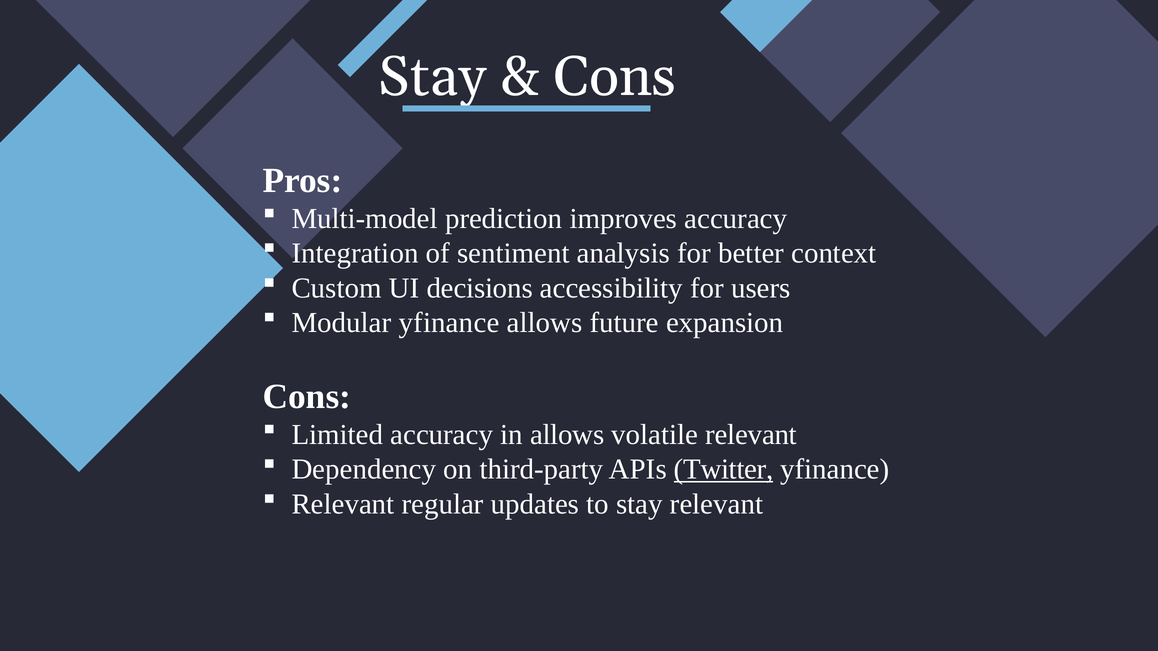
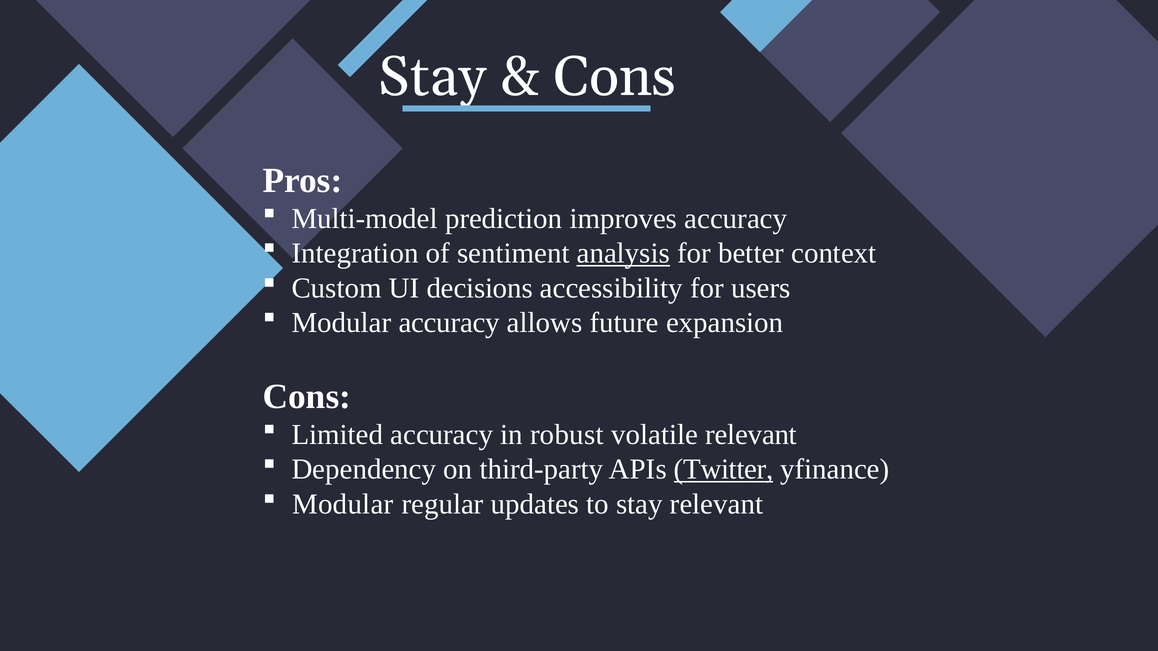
analysis underline: none -> present (623, 254)
Modular yfinance: yfinance -> accuracy (449, 323)
in allows: allows -> robust (567, 435)
Relevant: Relevant -> Modular (343, 504)
